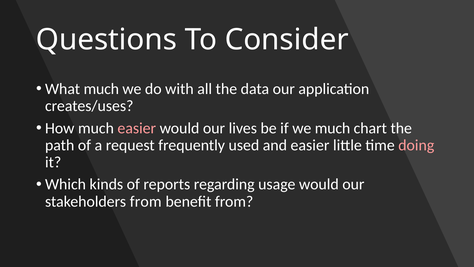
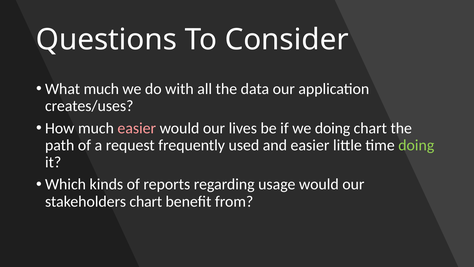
we much: much -> doing (333, 128)
doing colour: pink -> light green (416, 145)
stakeholders from: from -> chart (146, 201)
